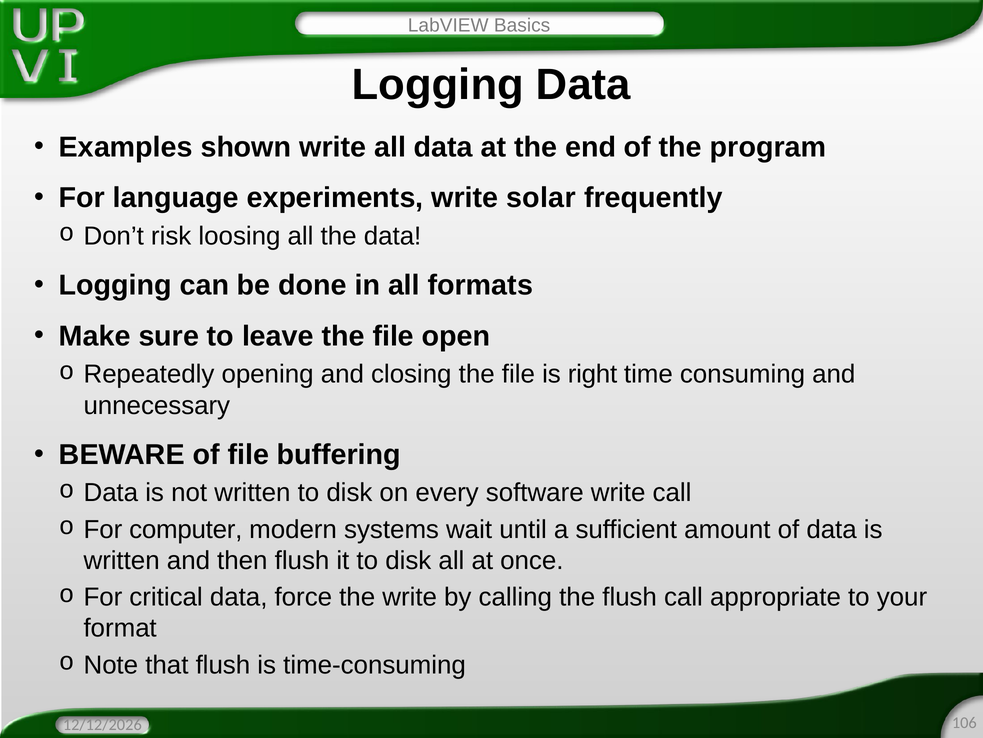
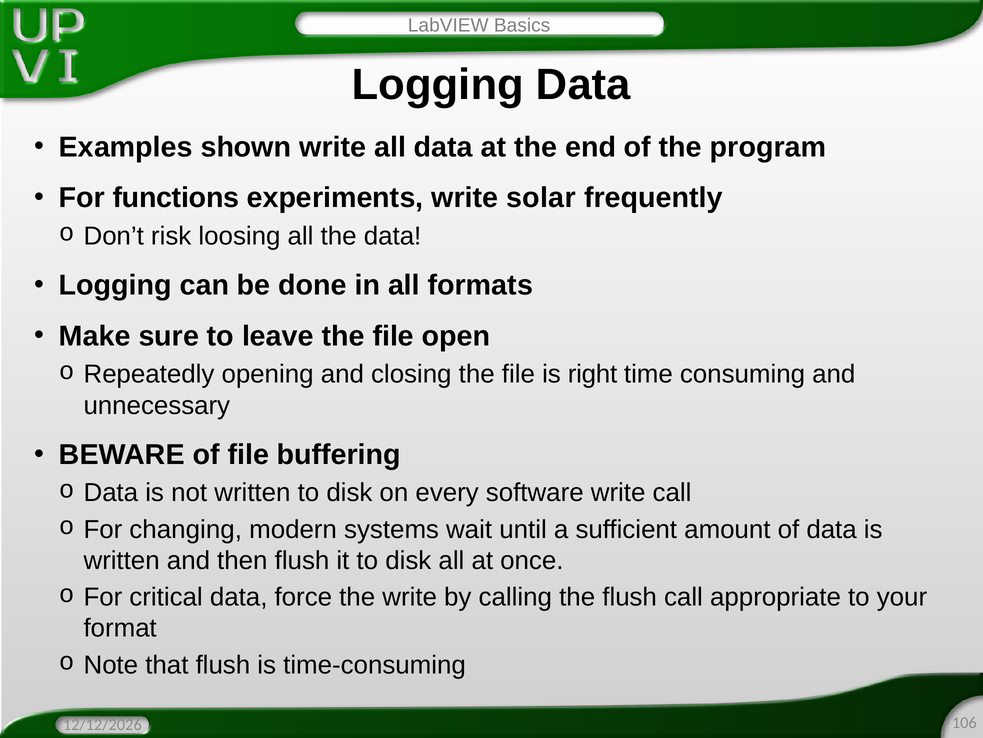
language: language -> functions (176, 198)
computer: computer -> changing (186, 529)
